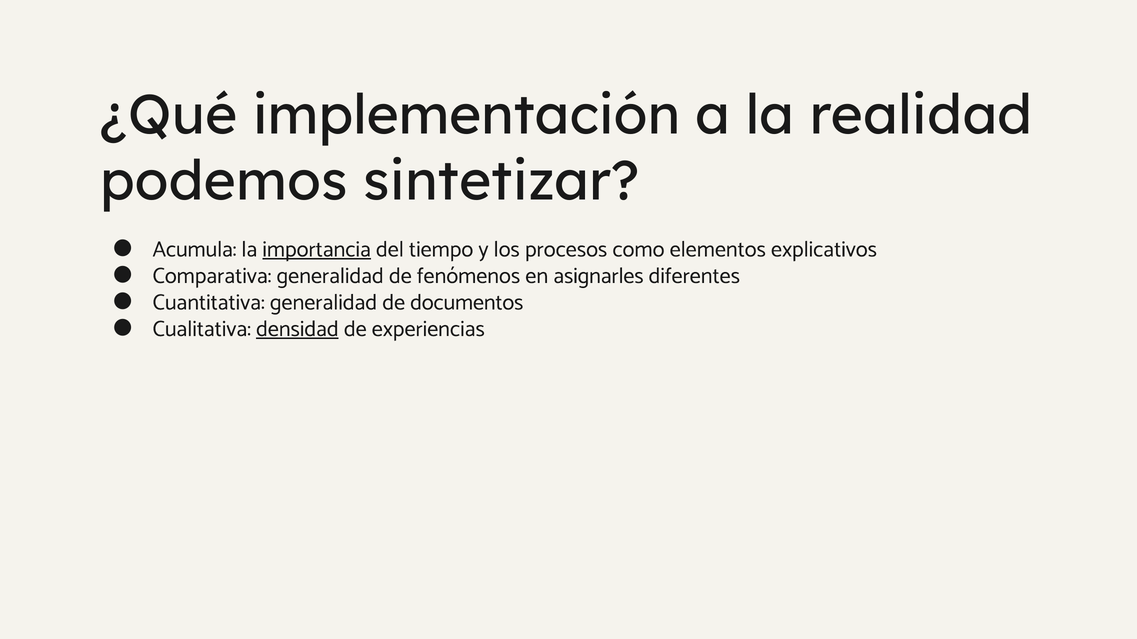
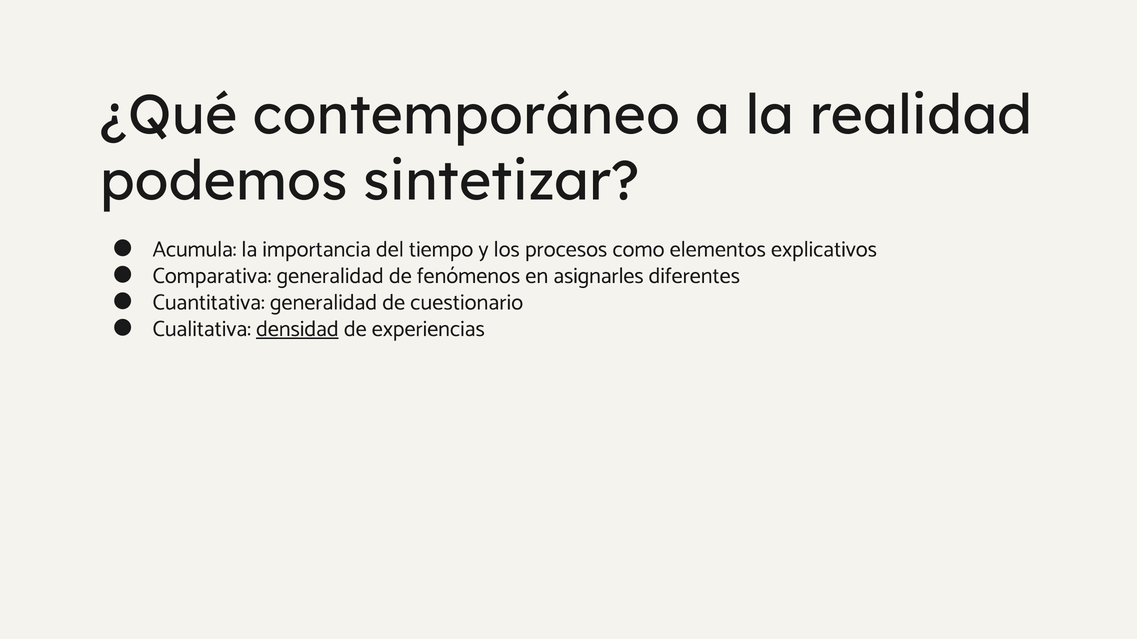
implementación: implementación -> contemporáneo (466, 116)
importancia underline: present -> none (317, 249)
documentos: documentos -> cuestionario (467, 302)
